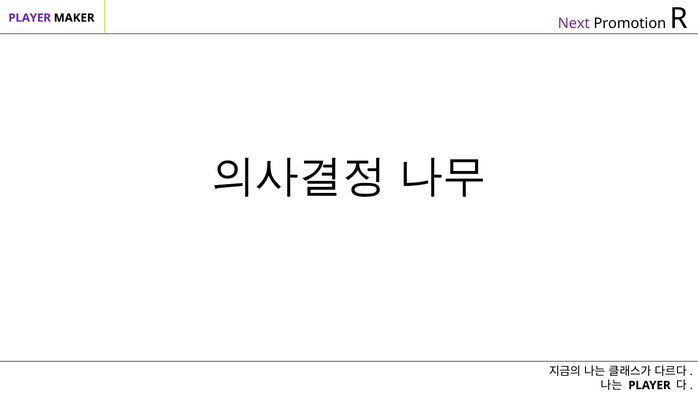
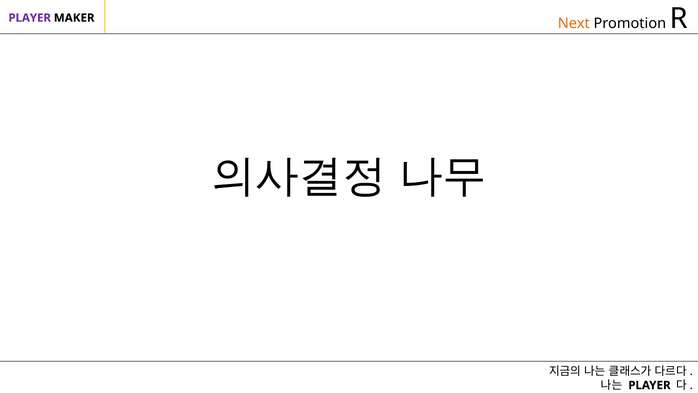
Next colour: purple -> orange (574, 23)
